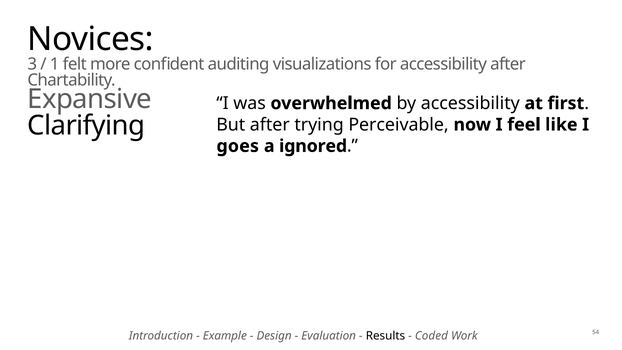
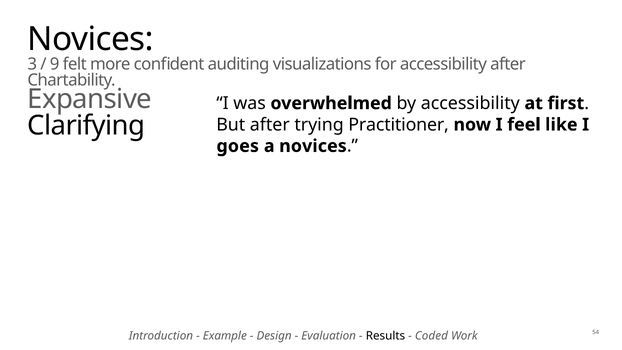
1: 1 -> 9 (55, 64)
Perceivable: Perceivable -> Practitioner (399, 125)
a ignored: ignored -> novices (313, 146)
